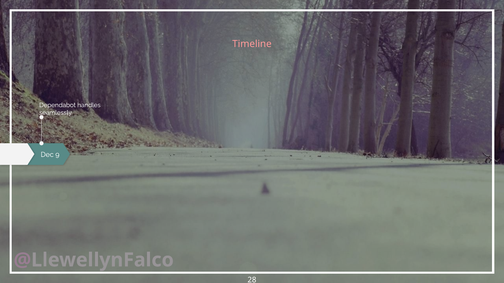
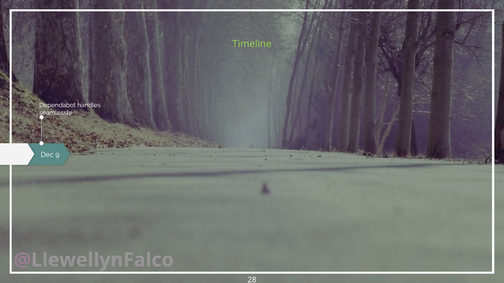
Timeline colour: pink -> light green (252, 44)
